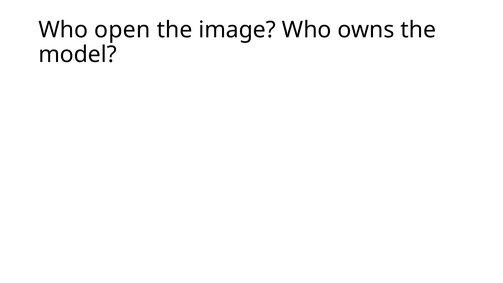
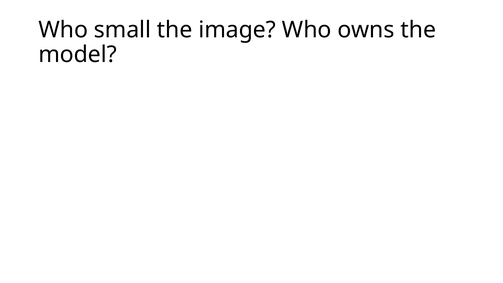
open: open -> small (122, 30)
